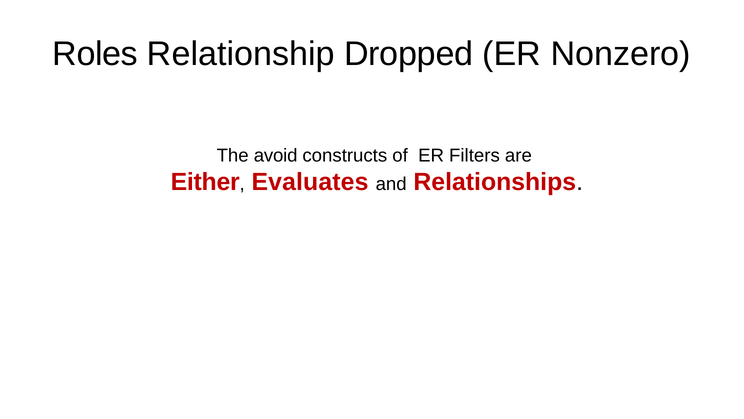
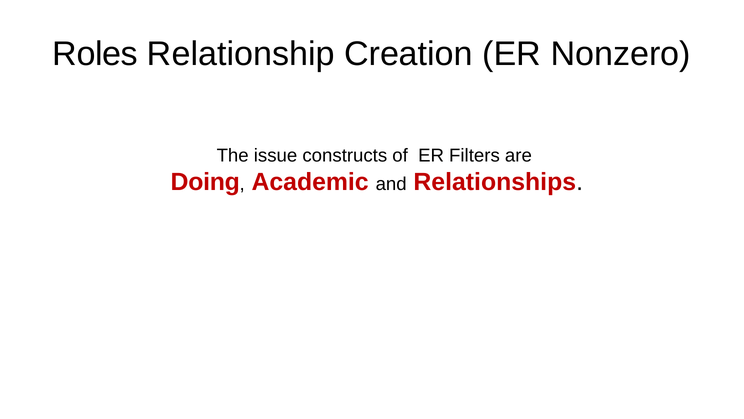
Dropped: Dropped -> Creation (408, 54)
avoid: avoid -> issue (276, 156)
Either: Either -> Doing (205, 182)
Evaluates: Evaluates -> Academic (310, 182)
